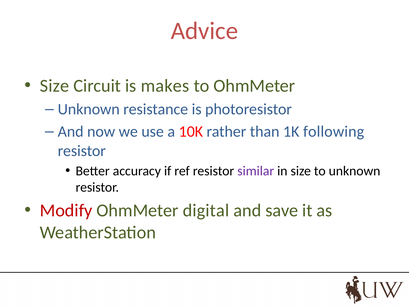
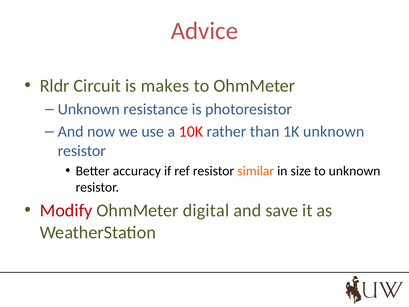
Size: Size -> Rldr (55, 86)
1K following: following -> unknown (334, 132)
similar colour: purple -> orange (256, 171)
